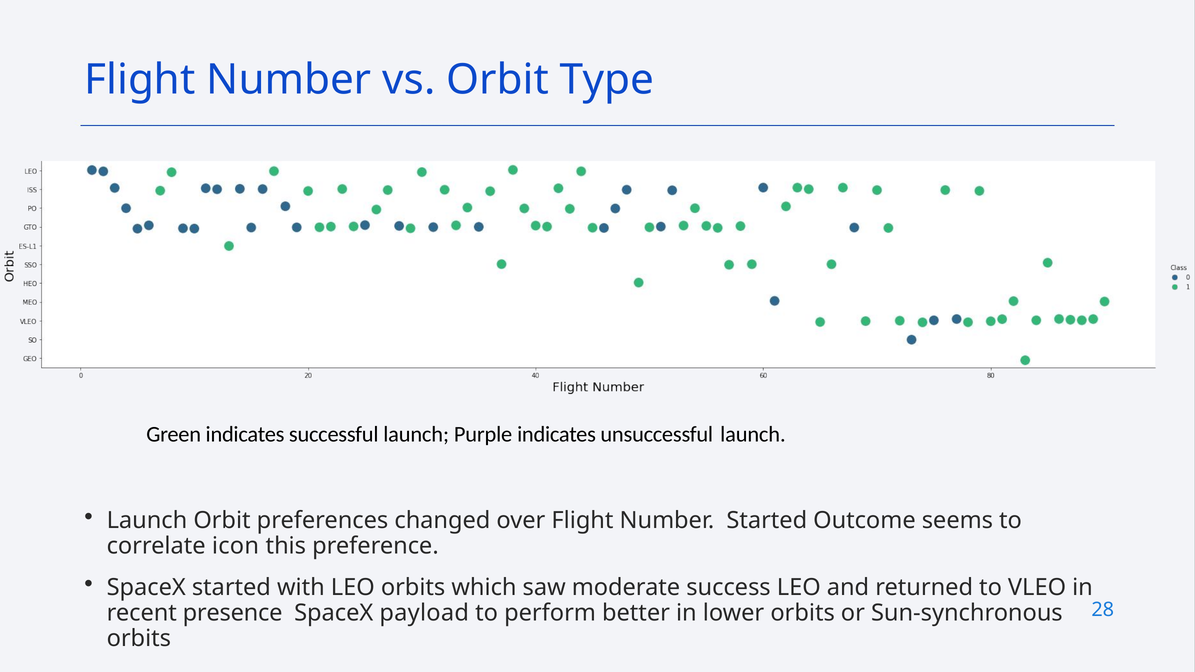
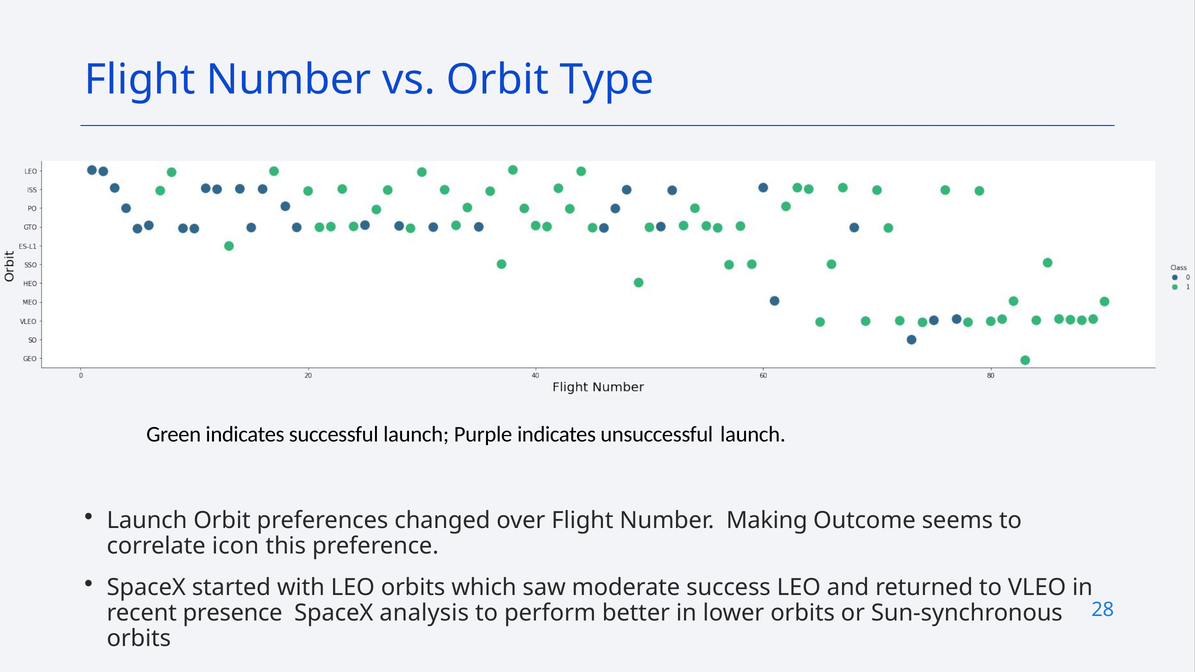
Number Started: Started -> Making (767, 521)
payload: payload -> analysis (424, 613)
